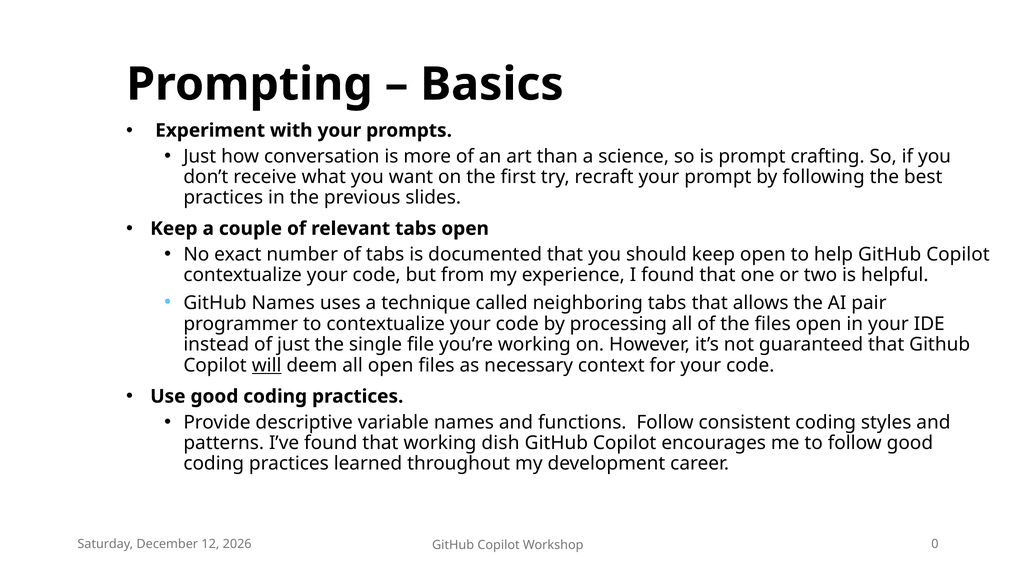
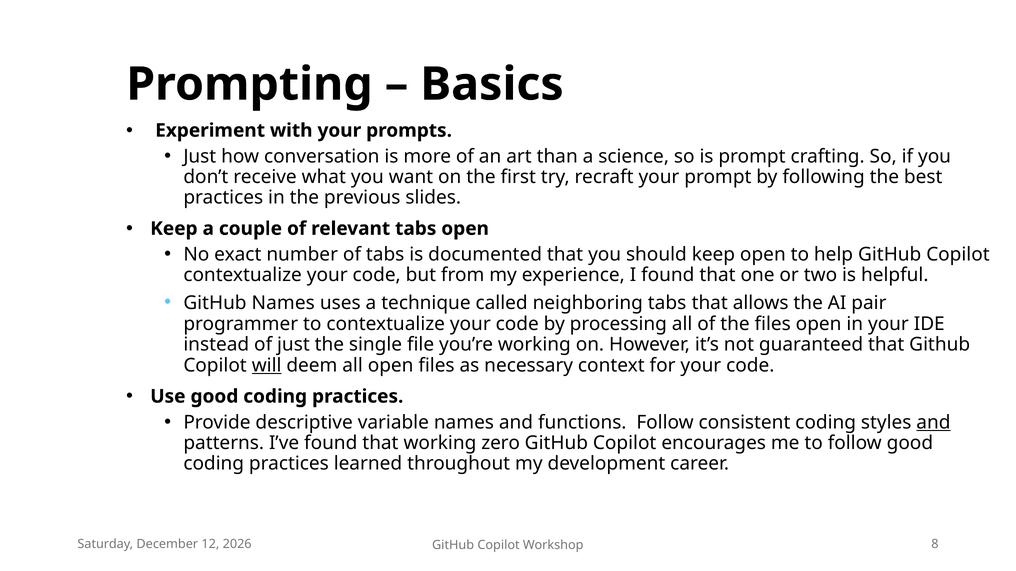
and underline: none -> present (933, 423)
dish: dish -> zero (501, 443)
0: 0 -> 8 (935, 545)
